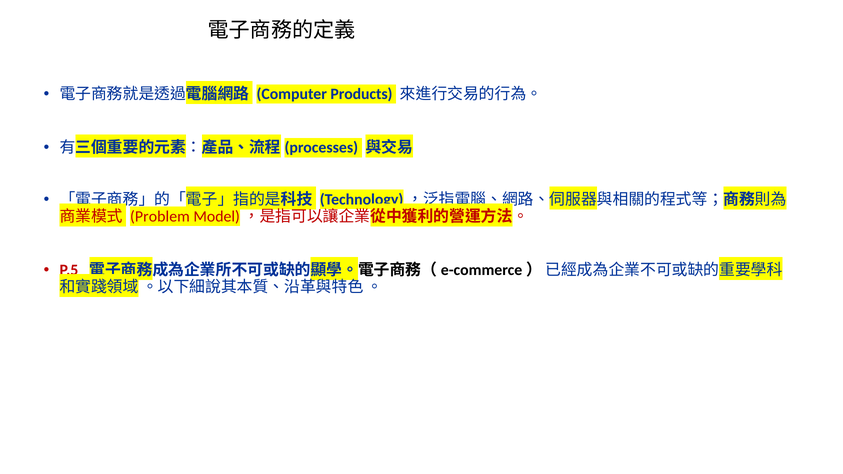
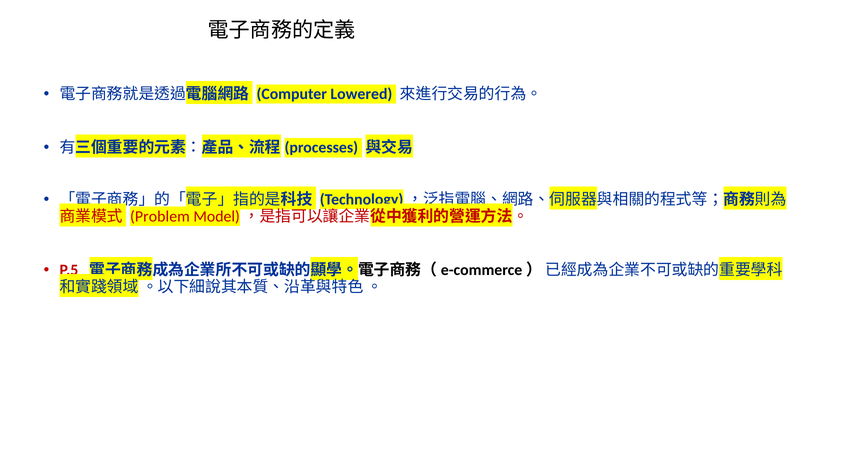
Products: Products -> Lowered (361, 94)
